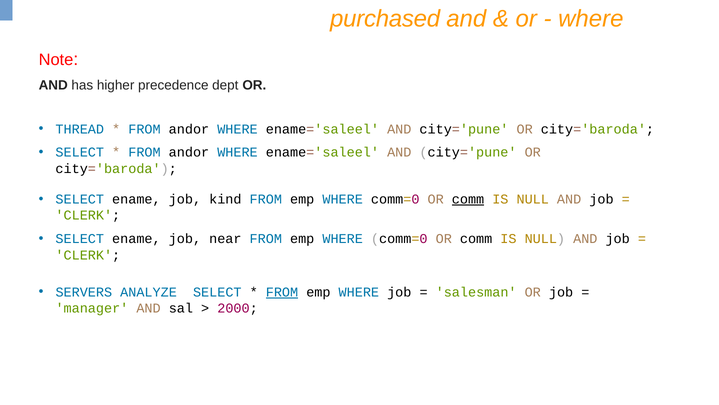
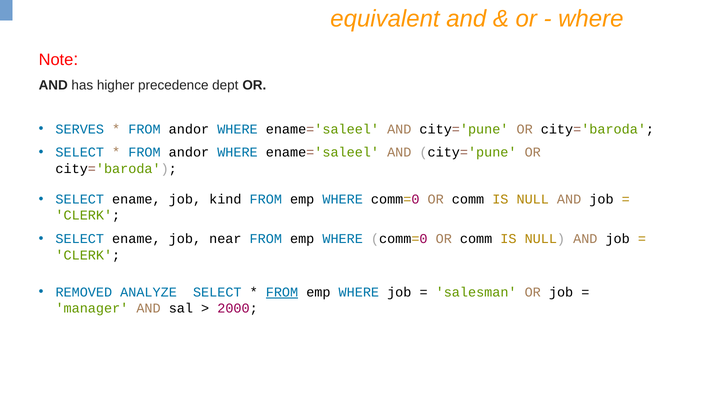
purchased: purchased -> equivalent (385, 19)
THREAD: THREAD -> SERVES (80, 129)
comm underline: present -> none (468, 199)
SERVERS: SERVERS -> REMOVED (84, 292)
